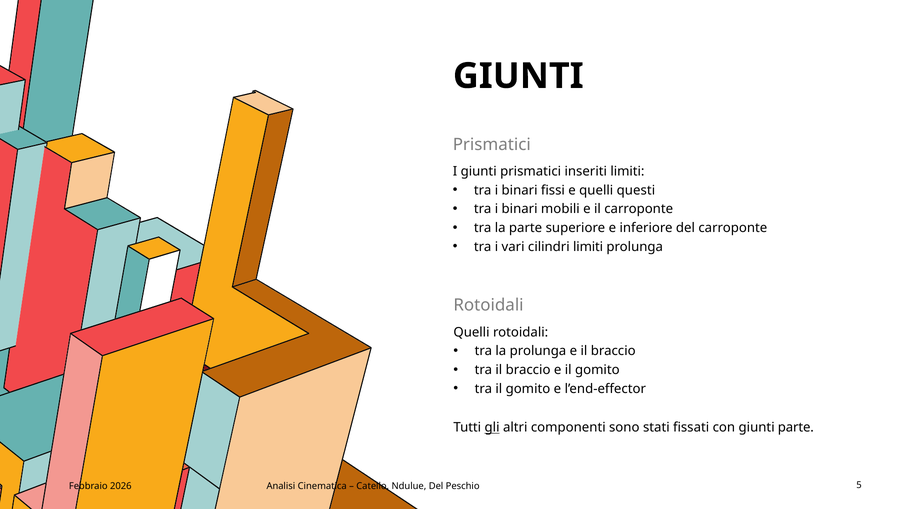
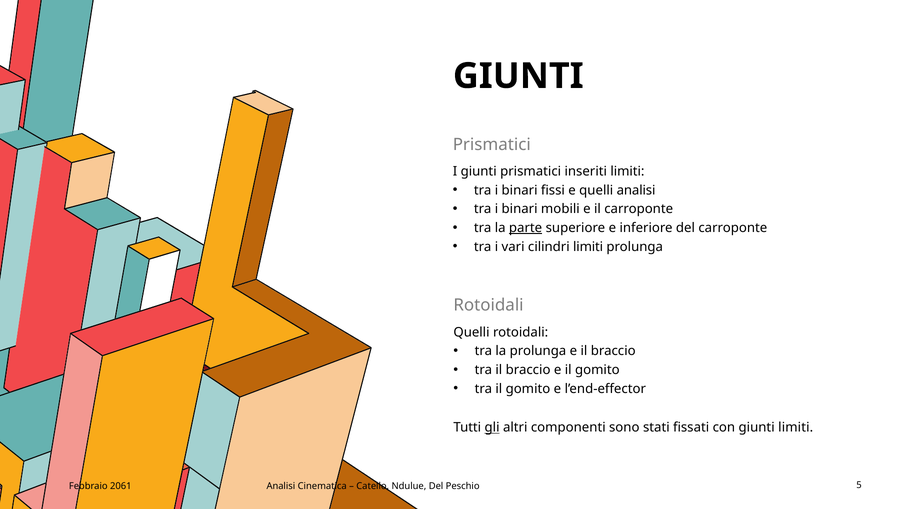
quelli questi: questi -> analisi (636, 190)
parte underline: none -> present (526, 228)
giunti parte: parte -> limiti (796, 427)
2026: 2026 -> 2061 (121, 485)
